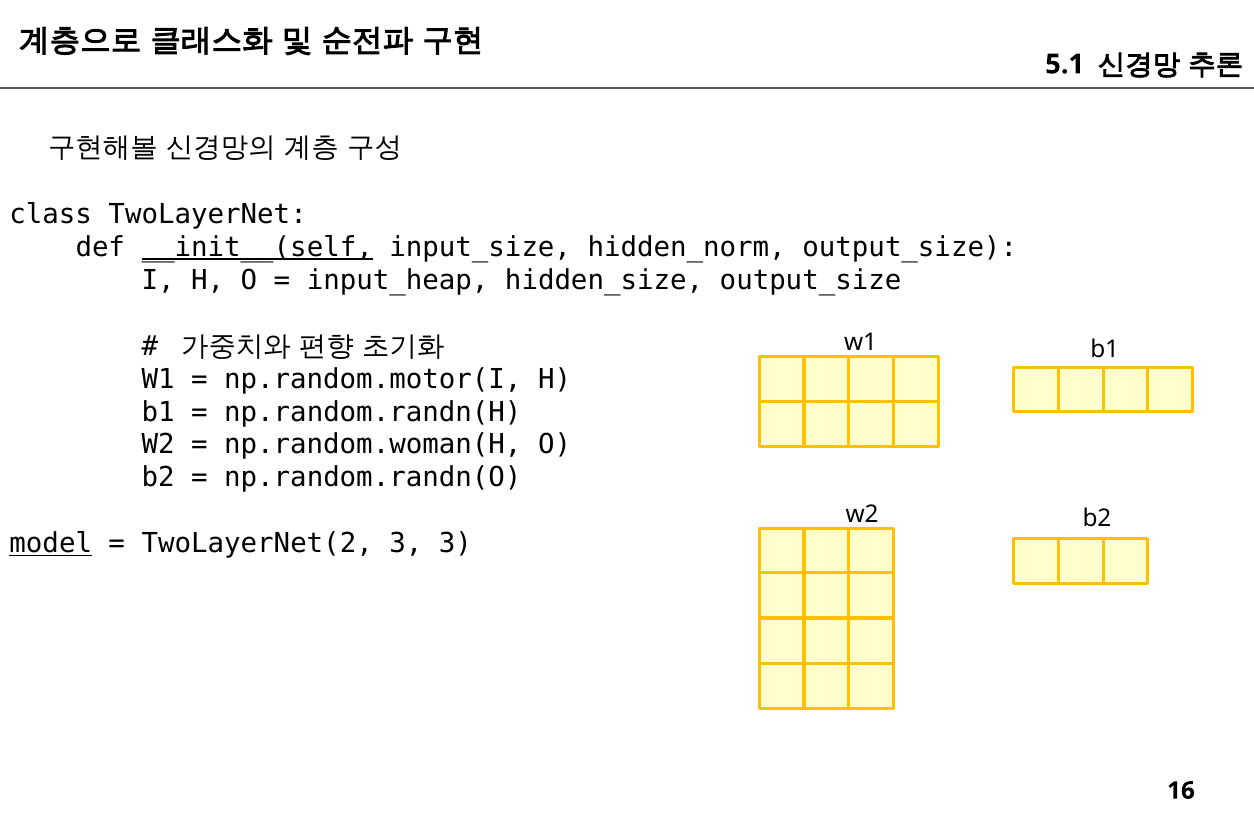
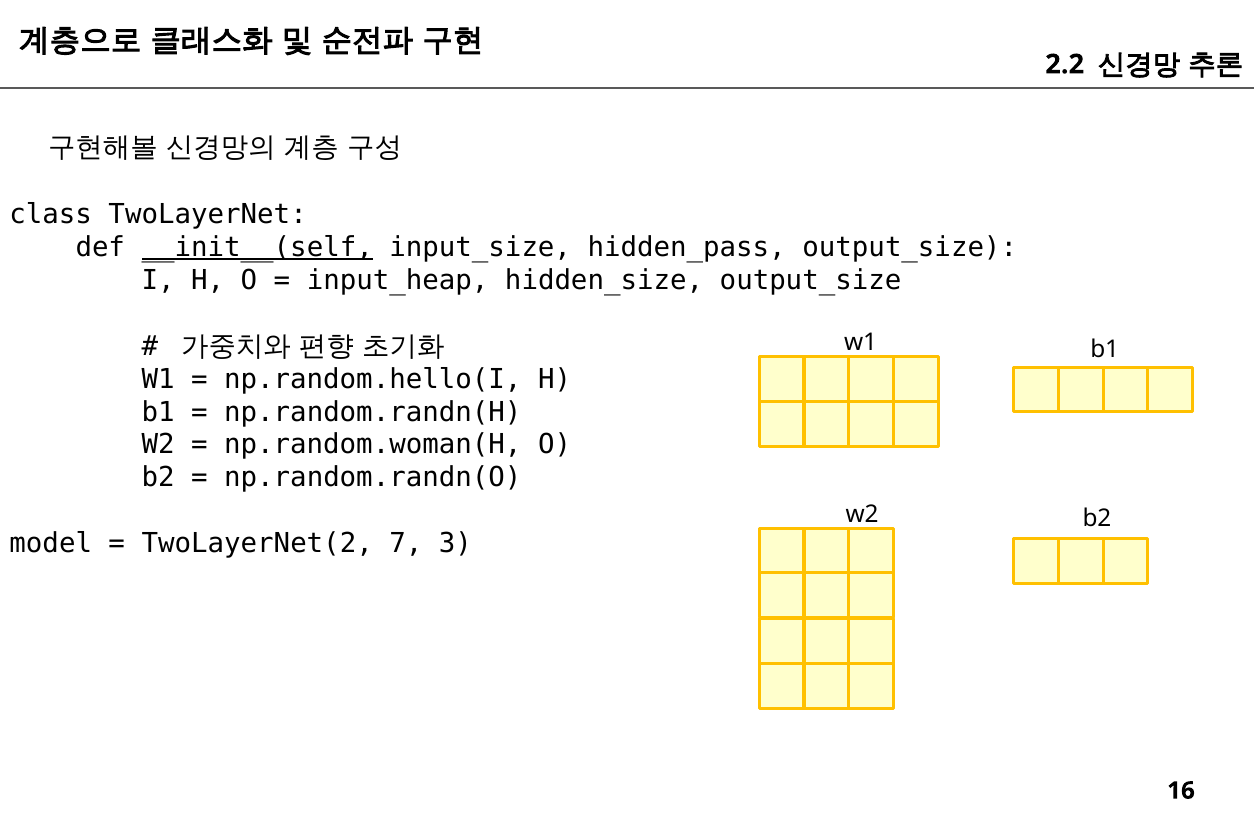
5.1: 5.1 -> 2.2 (1065, 64)
hidden_norm: hidden_norm -> hidden_pass (687, 247)
np.random.motor(I: np.random.motor(I -> np.random.hello(I (373, 379)
model underline: present -> none (51, 544)
TwoLayerNet(2 3: 3 -> 7 (406, 544)
